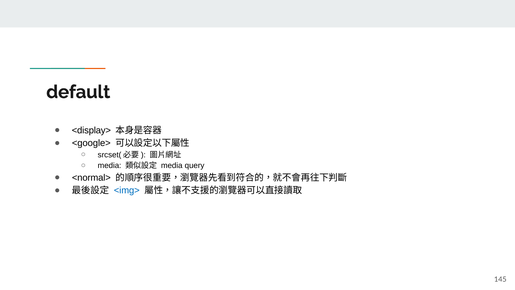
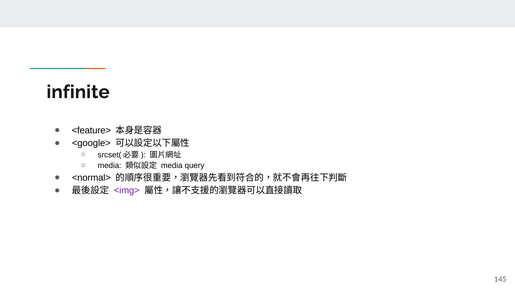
default: default -> infinite (78, 92)
<display>: <display> -> <feature> (91, 130)
<img> colour: blue -> purple (127, 190)
